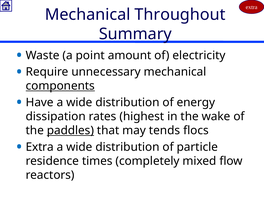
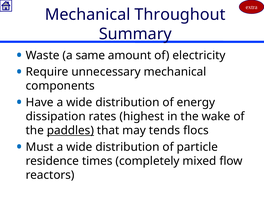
point: point -> same (90, 55)
components underline: present -> none (60, 86)
Extra: Extra -> Must (40, 147)
